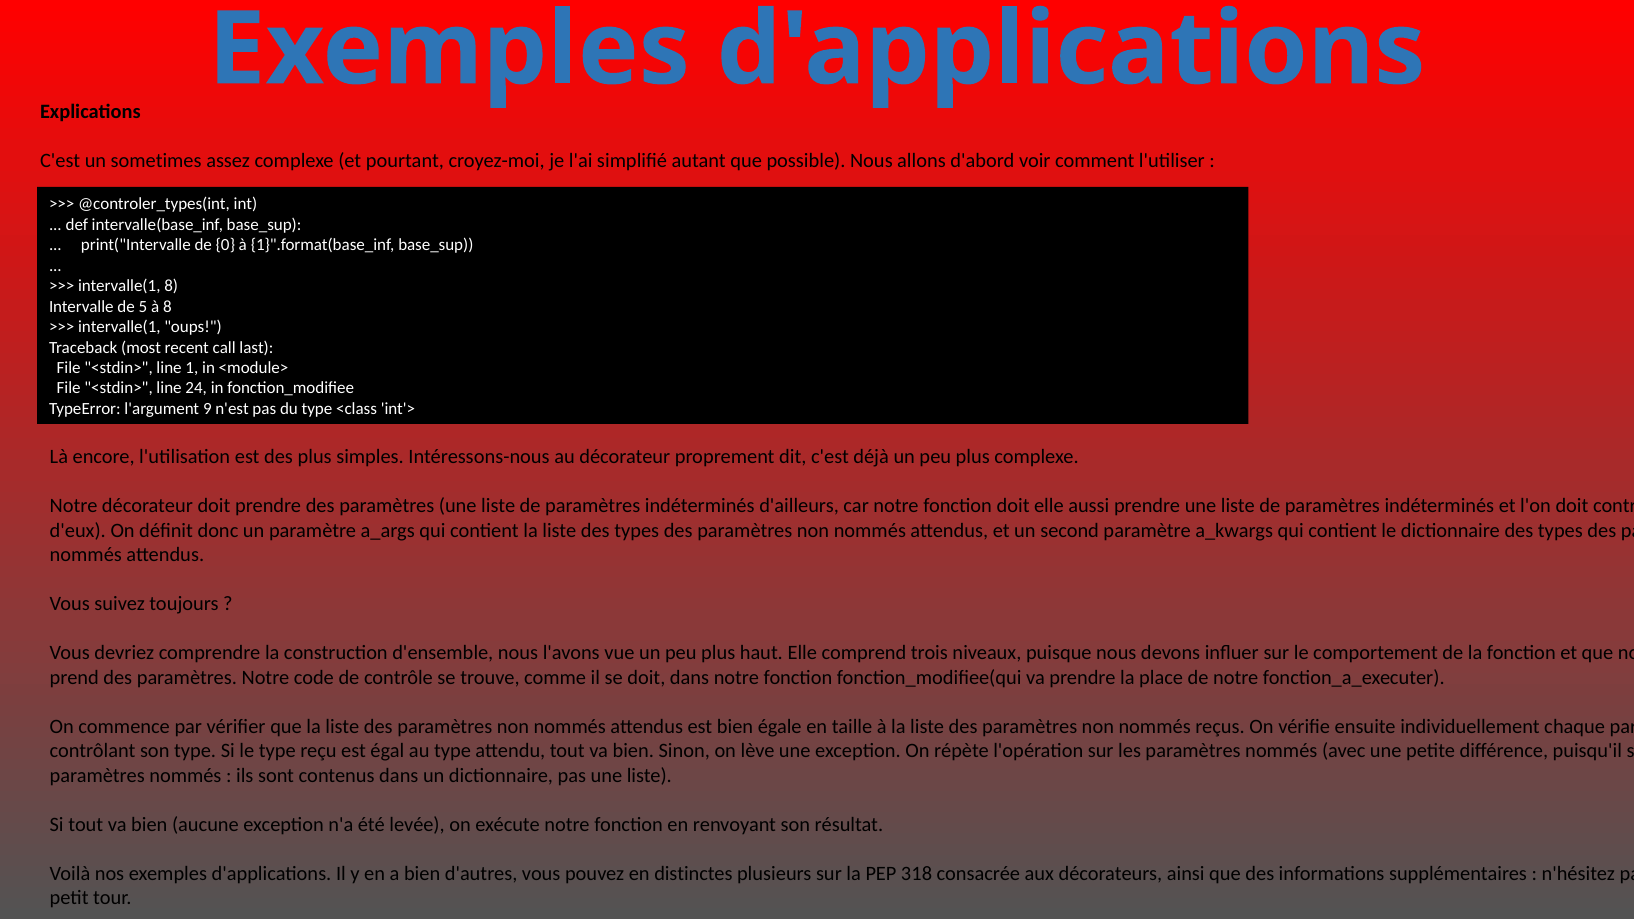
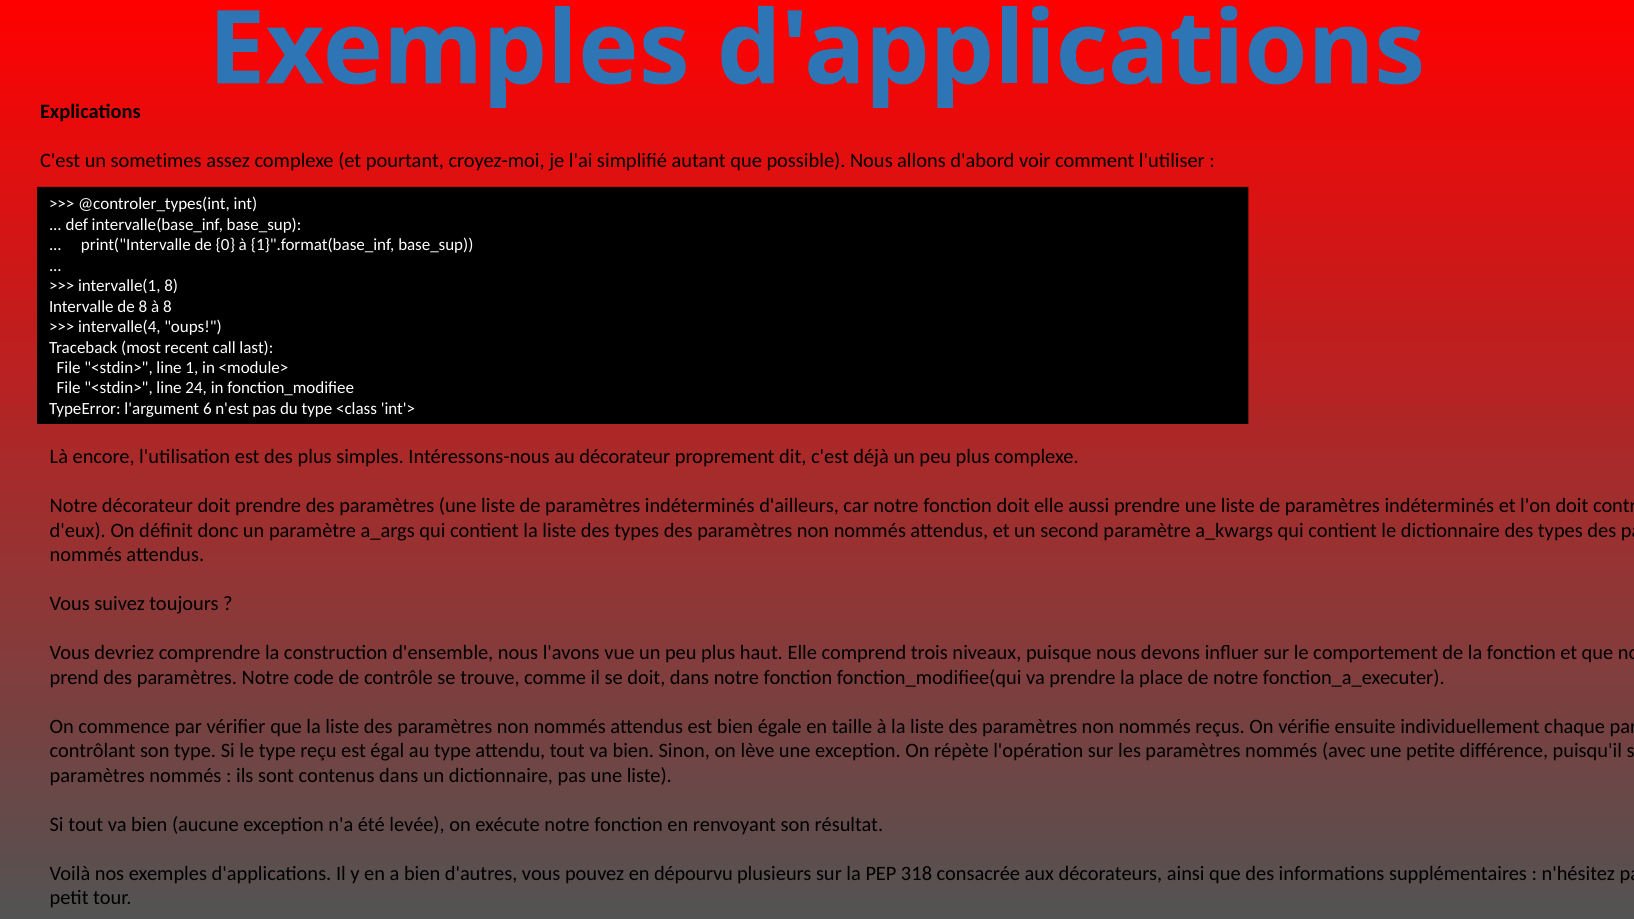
de 5: 5 -> 8 (143, 307)
intervalle(1: intervalle(1 -> intervalle(4 (119, 327)
9: 9 -> 6 (207, 409)
distinctes: distinctes -> dépourvu (693, 874)
